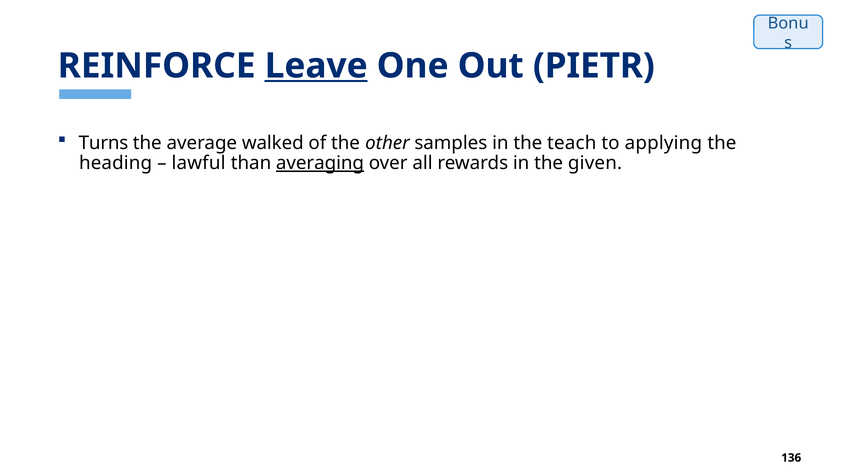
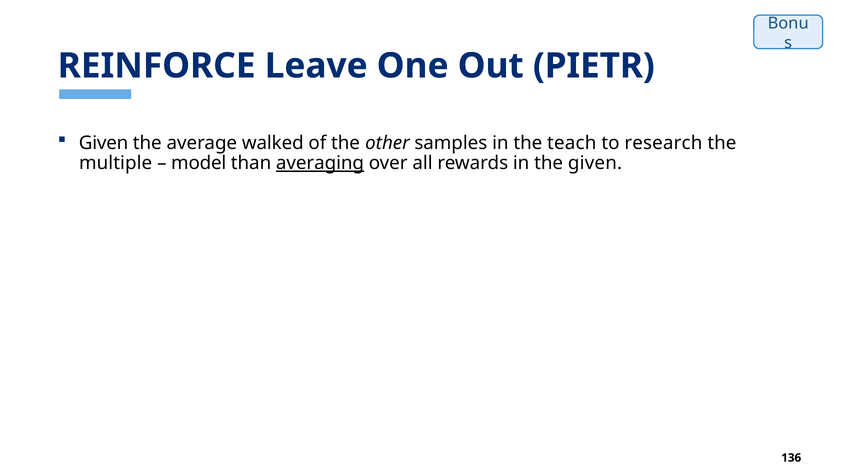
Leave underline: present -> none (316, 66)
Turns: Turns -> Given (104, 143)
applying: applying -> research (663, 143)
heading: heading -> multiple (116, 163)
lawful: lawful -> model (199, 163)
